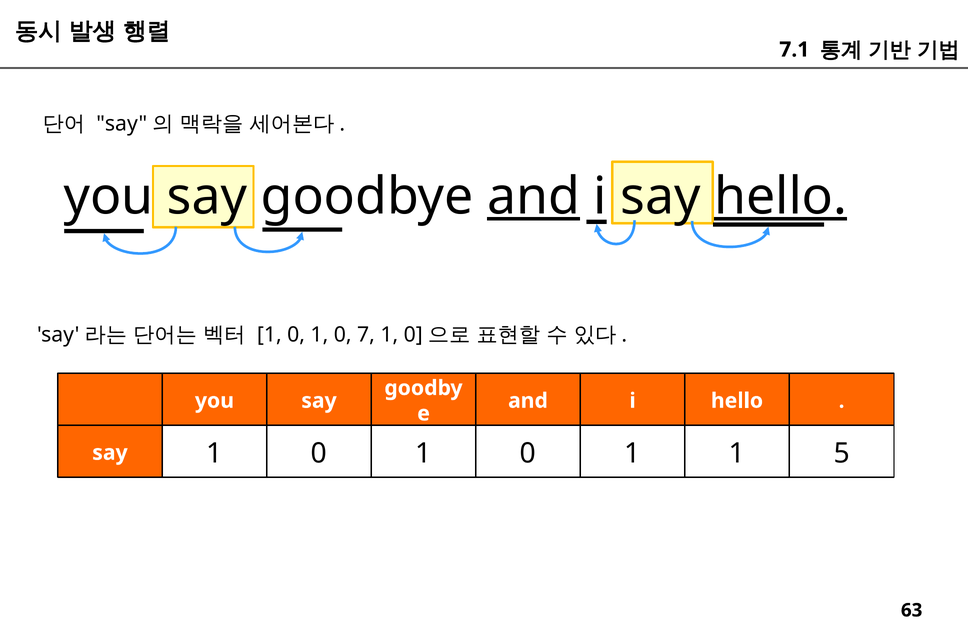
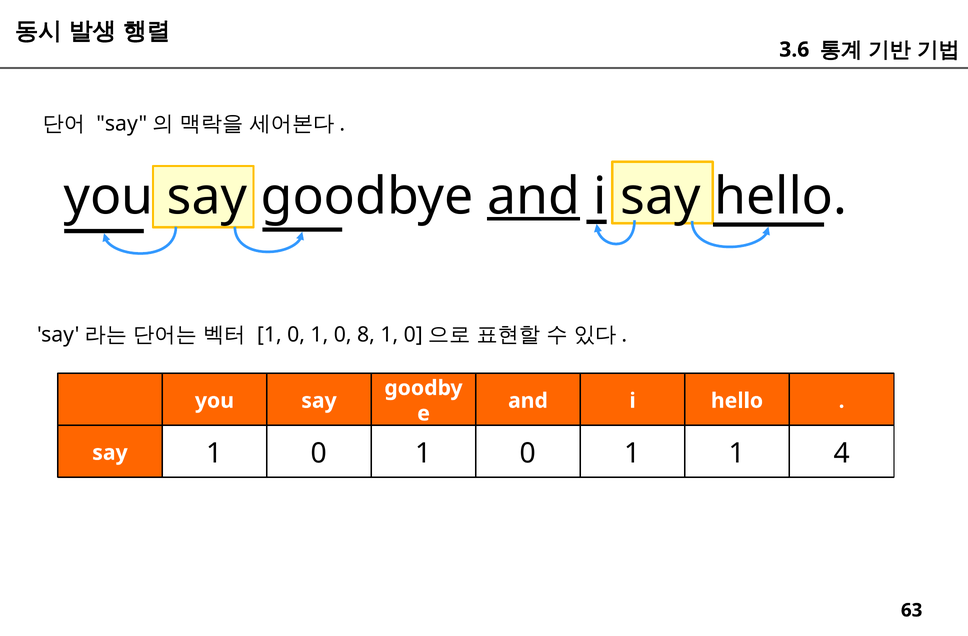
7.1: 7.1 -> 3.6 (794, 50)
hello underline: present -> none (781, 196)
7: 7 -> 8 (366, 335)
5: 5 -> 4 (842, 453)
